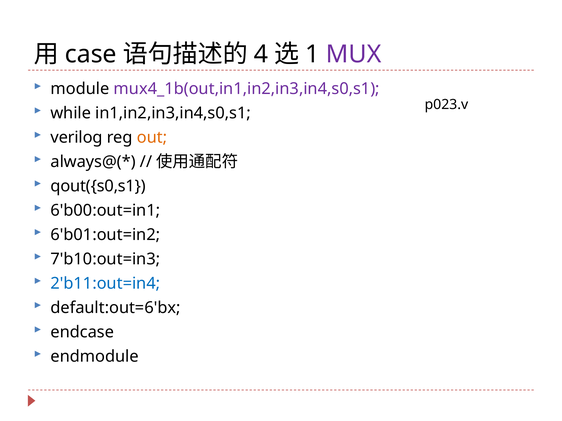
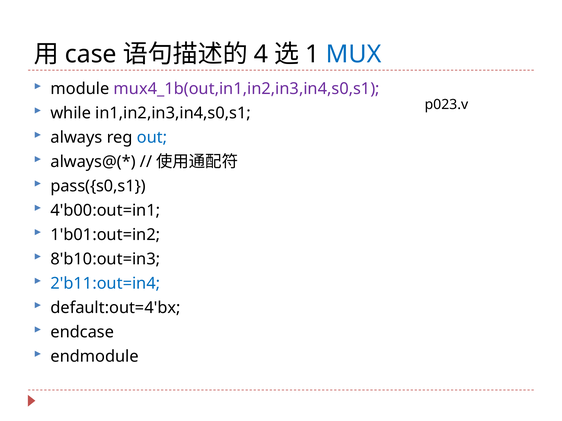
MUX colour: purple -> blue (354, 54)
verilog: verilog -> always (76, 137)
out colour: orange -> blue (152, 137)
qout({s0,s1: qout({s0,s1 -> pass({s0,s1 (98, 186)
6'b00:out=in1: 6'b00:out=in1 -> 4'b00:out=in1 (105, 211)
6'b01:out=in2: 6'b01:out=in2 -> 1'b01:out=in2 (105, 235)
7'b10:out=in3: 7'b10:out=in3 -> 8'b10:out=in3 (105, 259)
default:out=6'bx: default:out=6'bx -> default:out=4'bx (115, 308)
